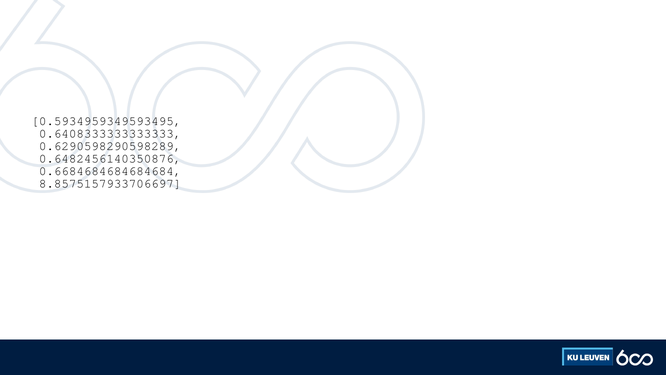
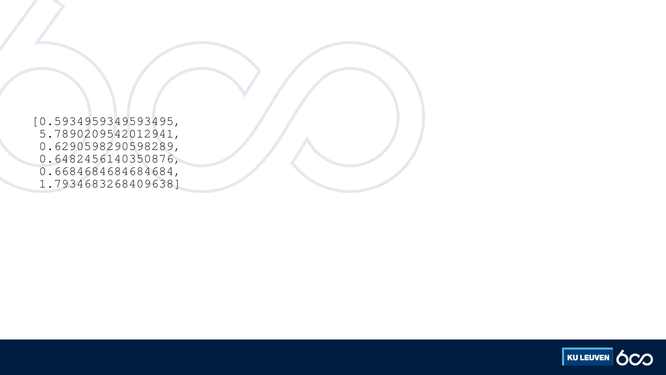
0.6408333333333333: 0.6408333333333333 -> 5.7890209542012941 (110, 133)
8.8575157933706697: 8.8575157933706697 -> 1.7934683268409638 (110, 183)
